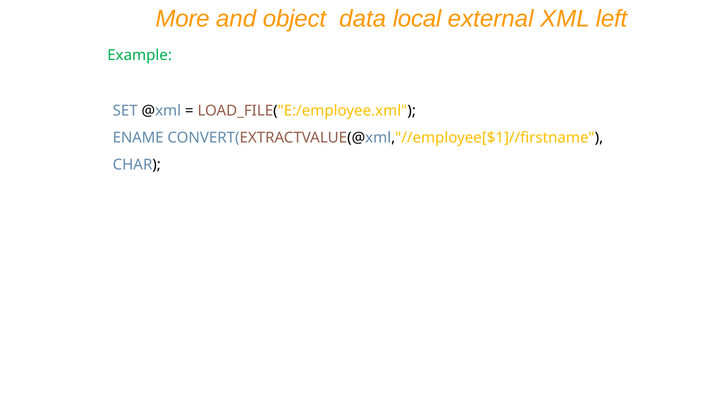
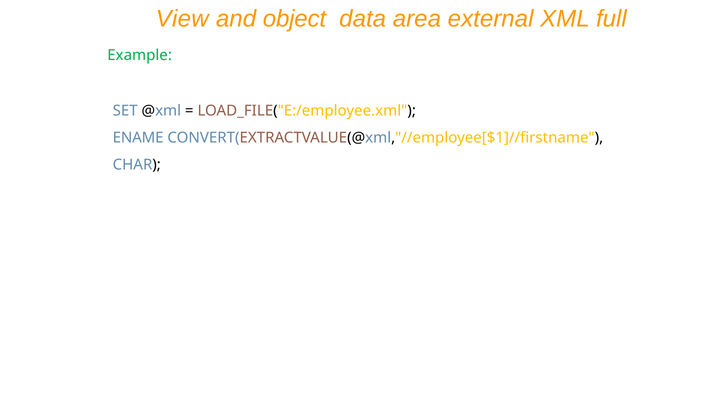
More: More -> View (182, 19)
local: local -> area (417, 19)
left: left -> full (611, 19)
